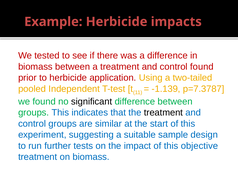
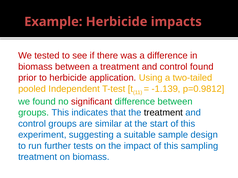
p=7.3787: p=7.3787 -> p=0.9812 (204, 89)
significant colour: black -> red (92, 102)
objective: objective -> sampling (199, 146)
